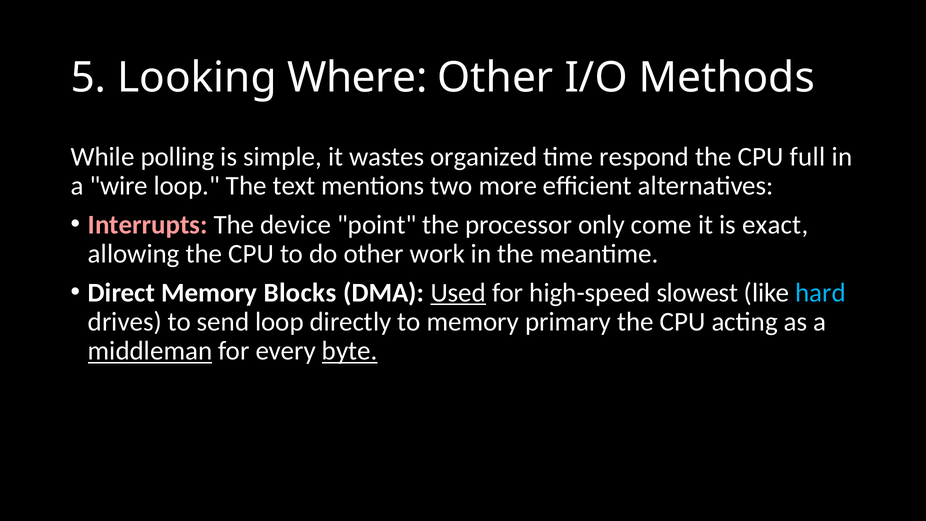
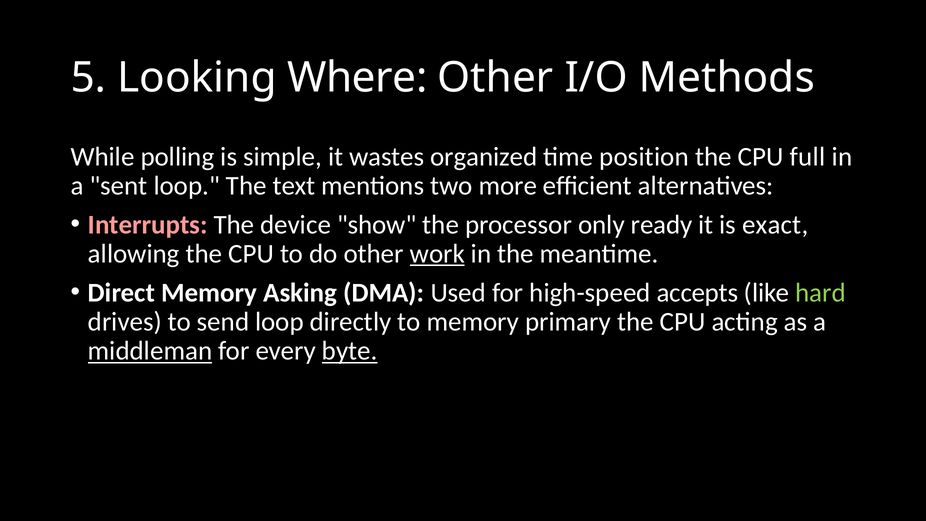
respond: respond -> position (644, 157)
wire: wire -> sent (119, 186)
point: point -> show (377, 225)
come: come -> ready (662, 225)
work underline: none -> present (437, 254)
Blocks: Blocks -> Asking (300, 293)
Used underline: present -> none (458, 293)
slowest: slowest -> accepts (697, 293)
hard colour: light blue -> light green (821, 293)
